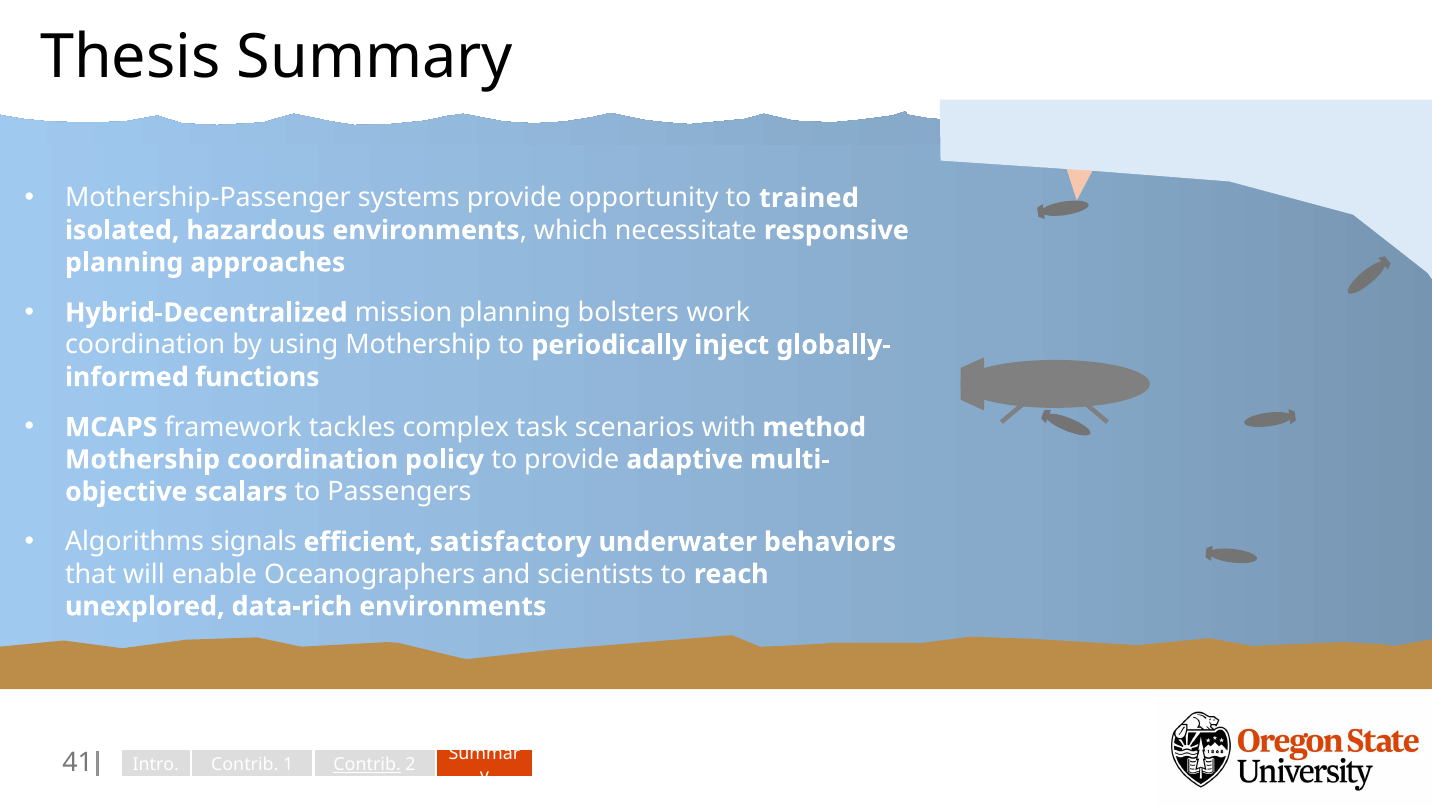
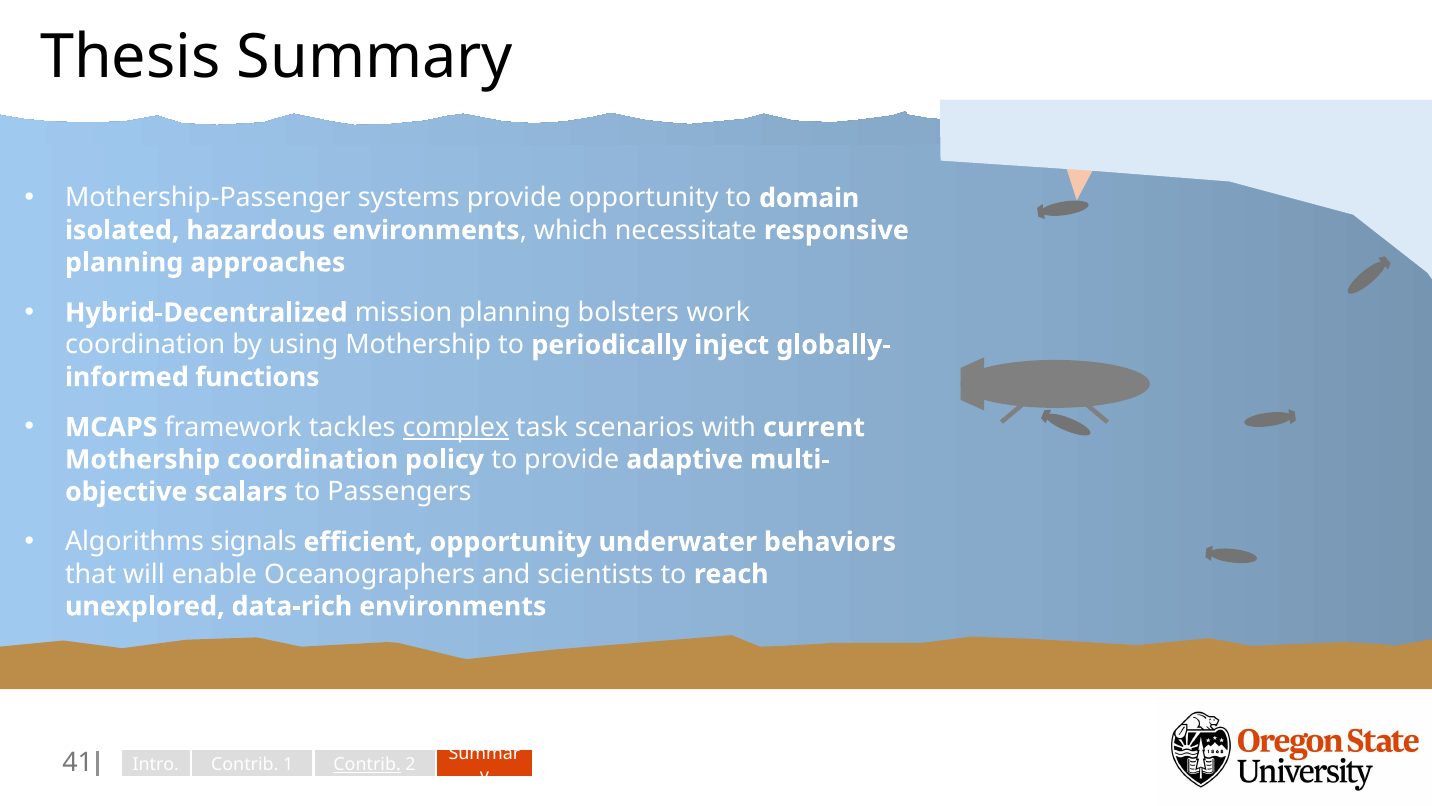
trained: trained -> domain (809, 198)
complex underline: none -> present (456, 427)
method: method -> current (814, 427)
efficient satisfactory: satisfactory -> opportunity (511, 542)
